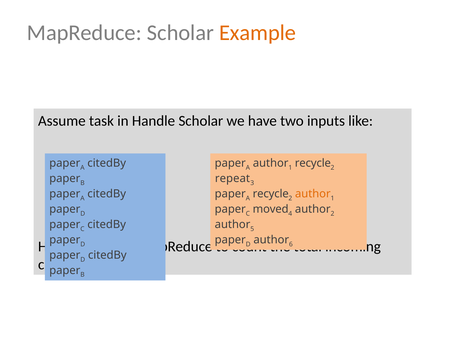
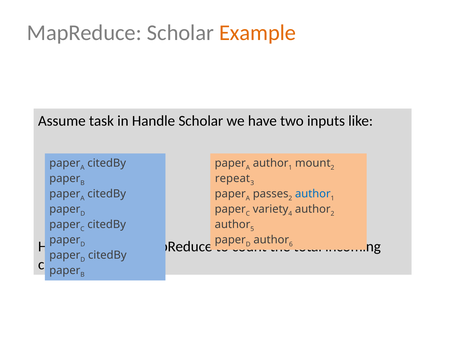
recycle: recycle -> mount (313, 163)
recycle: recycle -> passes (271, 194)
author colour: orange -> blue (313, 194)
moved: moved -> variety (271, 209)
